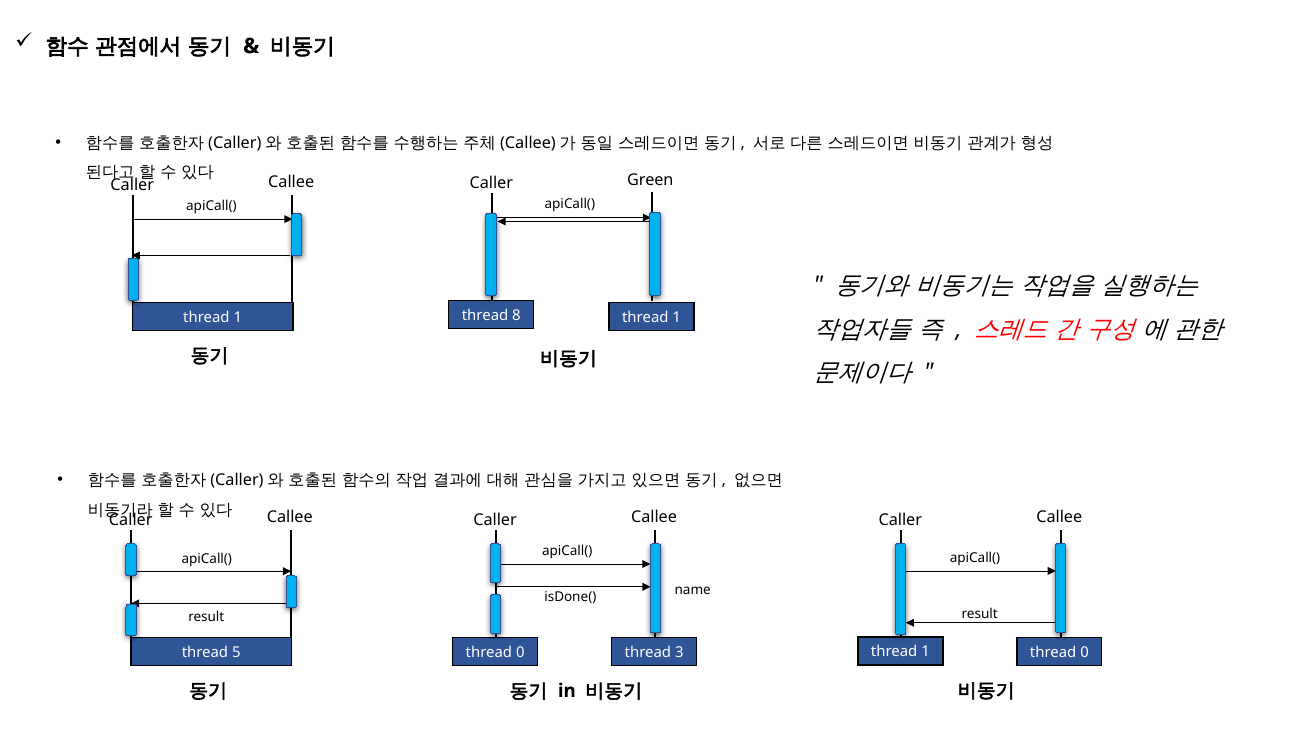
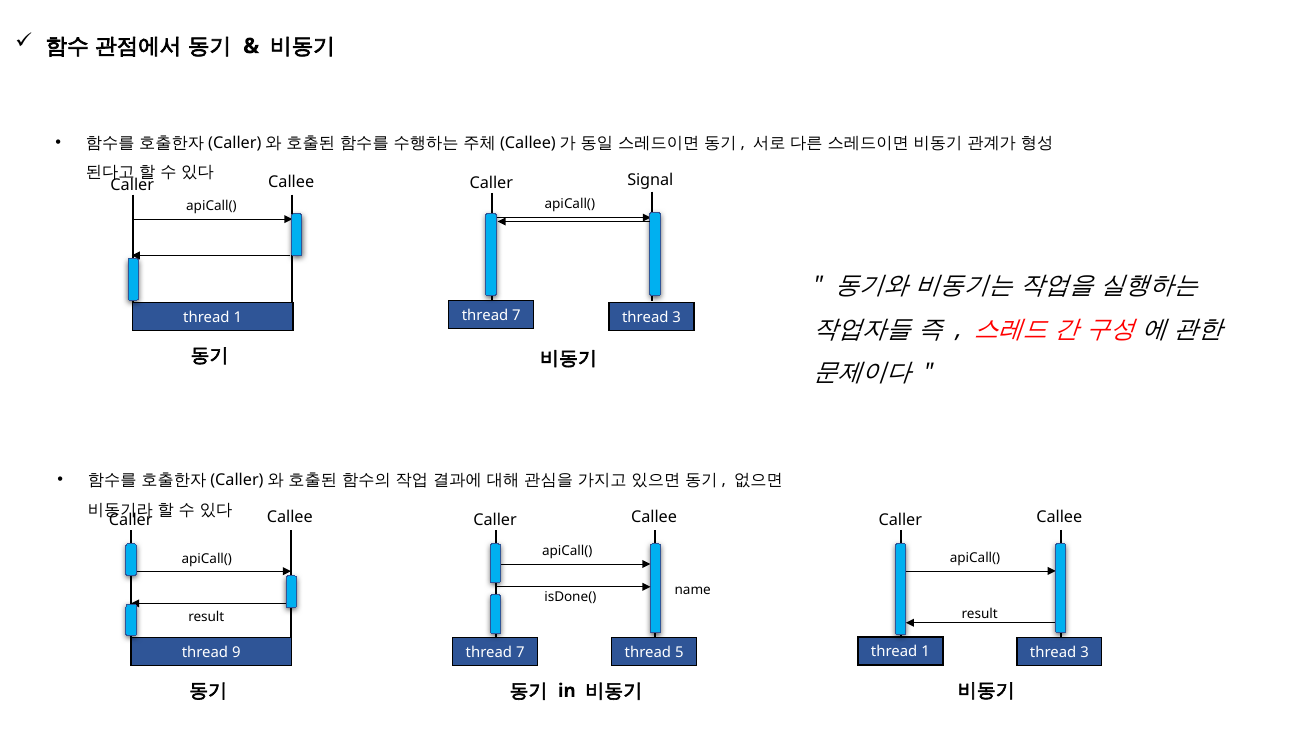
Green: Green -> Signal (650, 180)
8: 8 -> 7 (516, 315)
1: 1 -> 3 (677, 317)
0: 0 -> 7 (520, 652)
0: 0 -> 3 (1085, 652)
5: 5 -> 9 (236, 652)
3: 3 -> 5 (679, 653)
